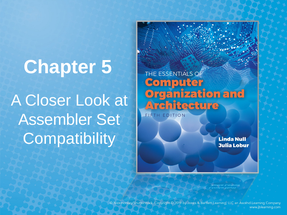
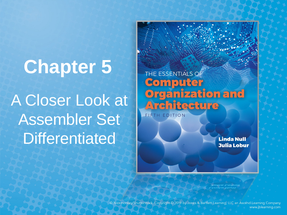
Compatibility: Compatibility -> Differentiated (69, 139)
